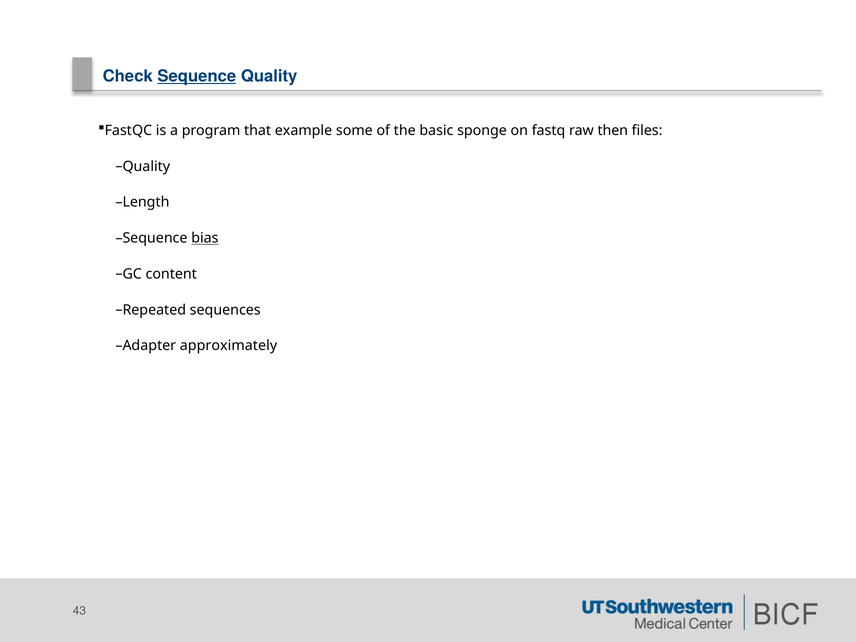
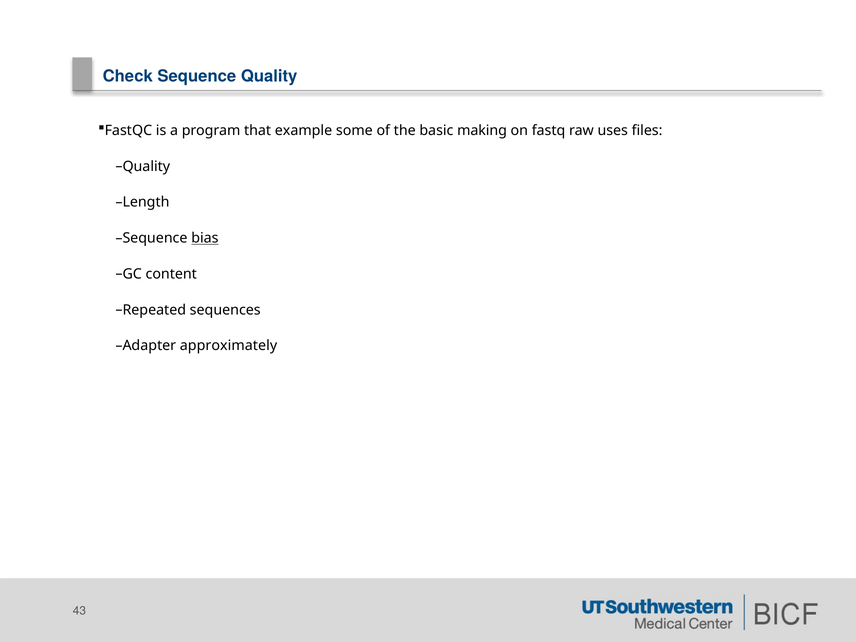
Sequence underline: present -> none (197, 76)
sponge: sponge -> making (482, 131)
then: then -> uses (613, 131)
